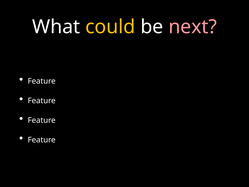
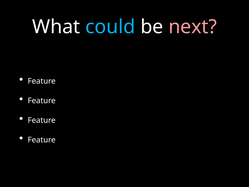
could colour: yellow -> light blue (110, 27)
